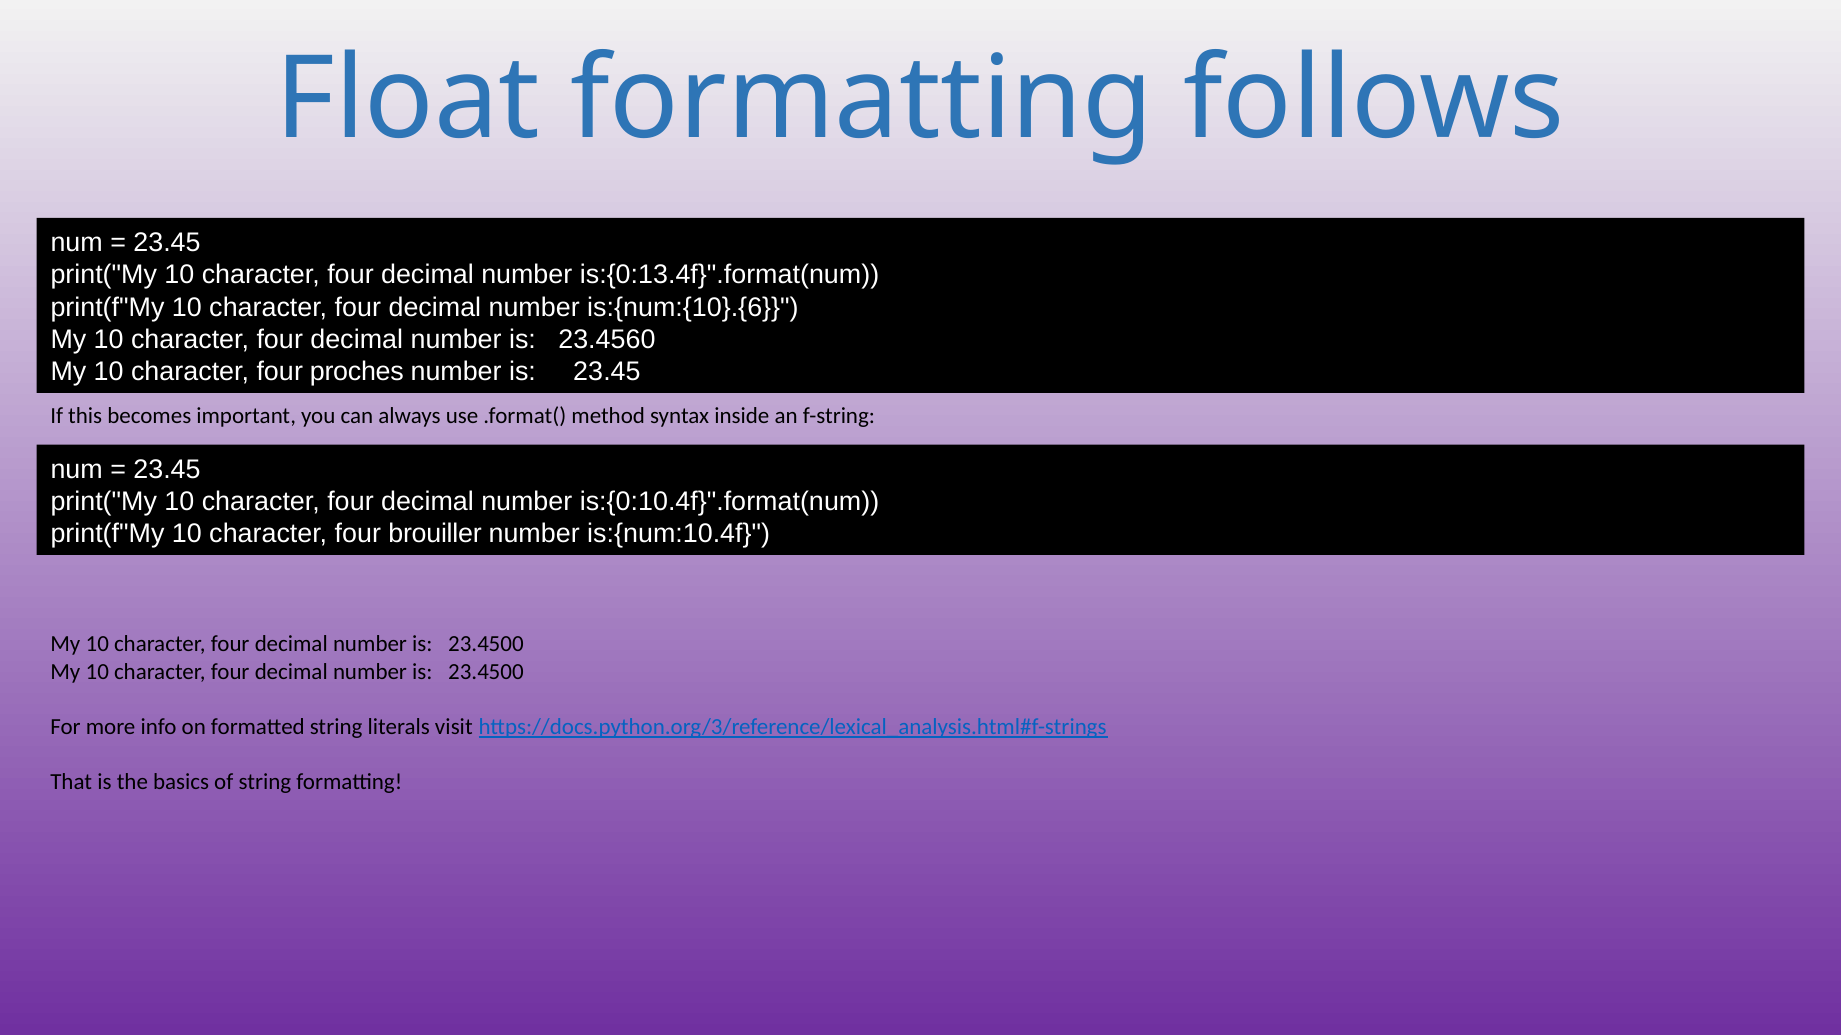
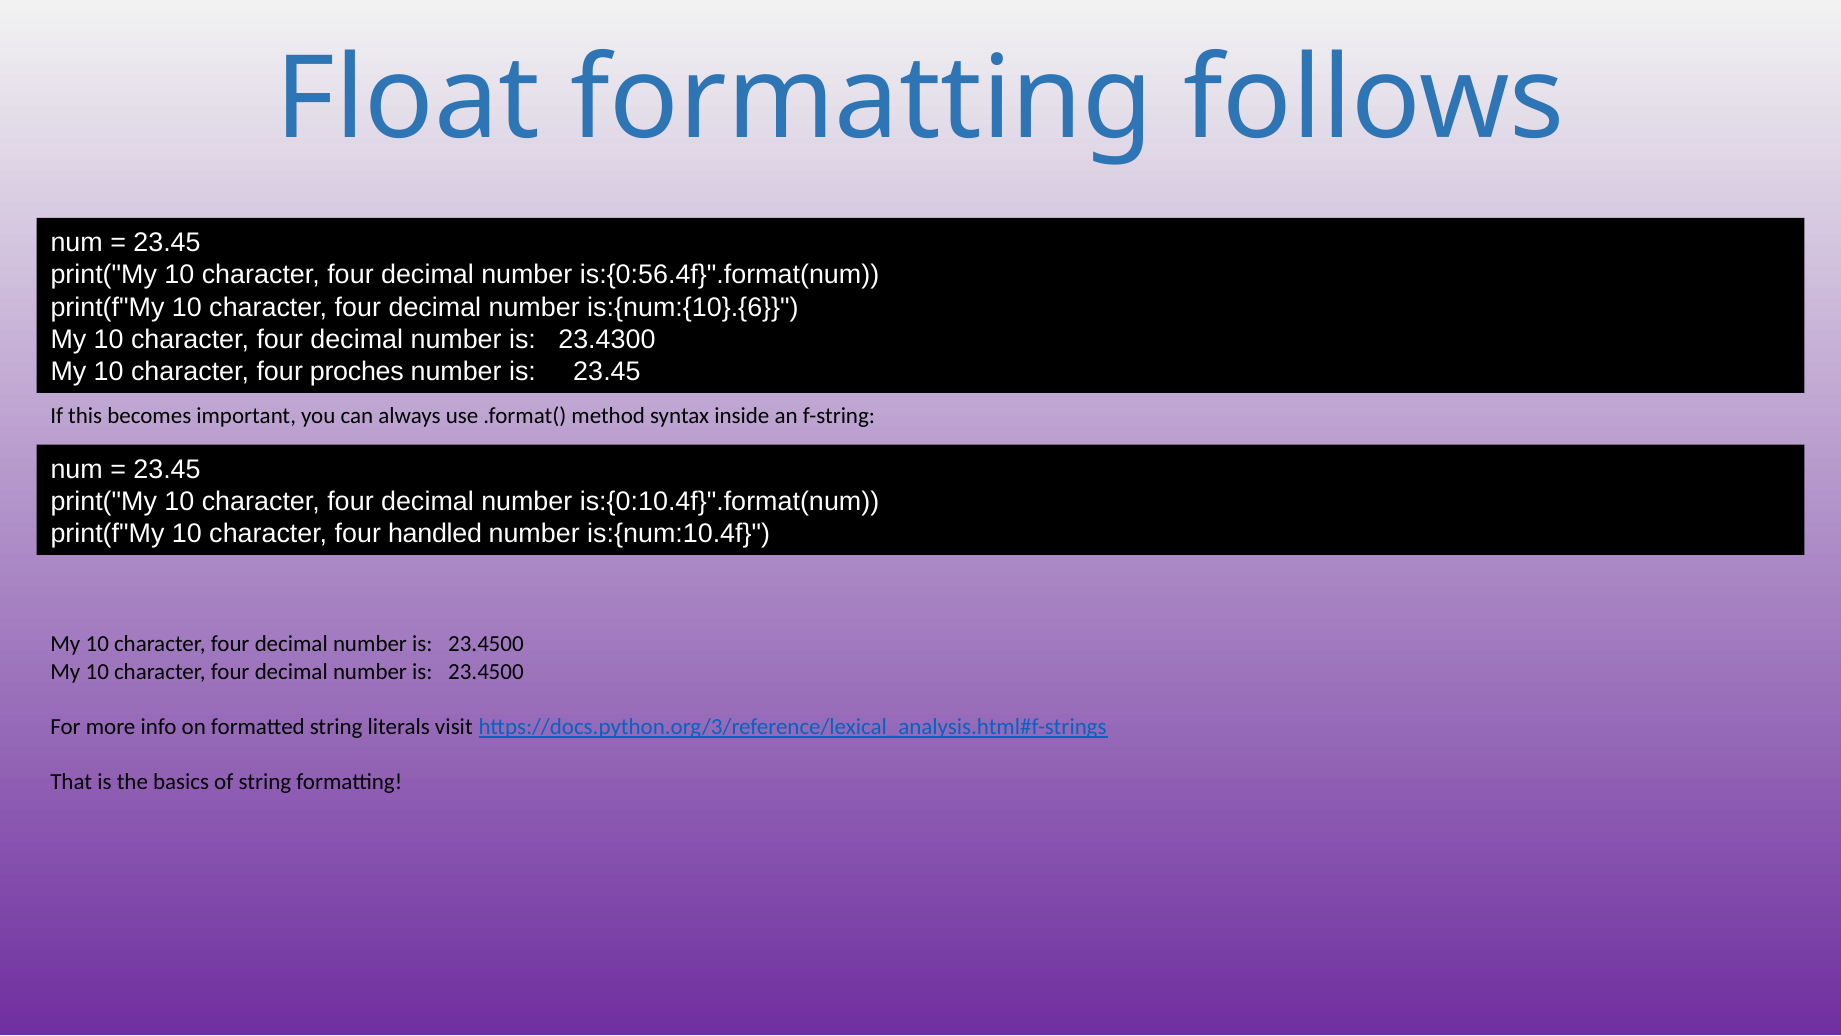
is:{0:13.4f}".format(num: is:{0:13.4f}".format(num -> is:{0:56.4f}".format(num (730, 275)
23.4560: 23.4560 -> 23.4300 (607, 339)
brouiller: brouiller -> handled (435, 534)
